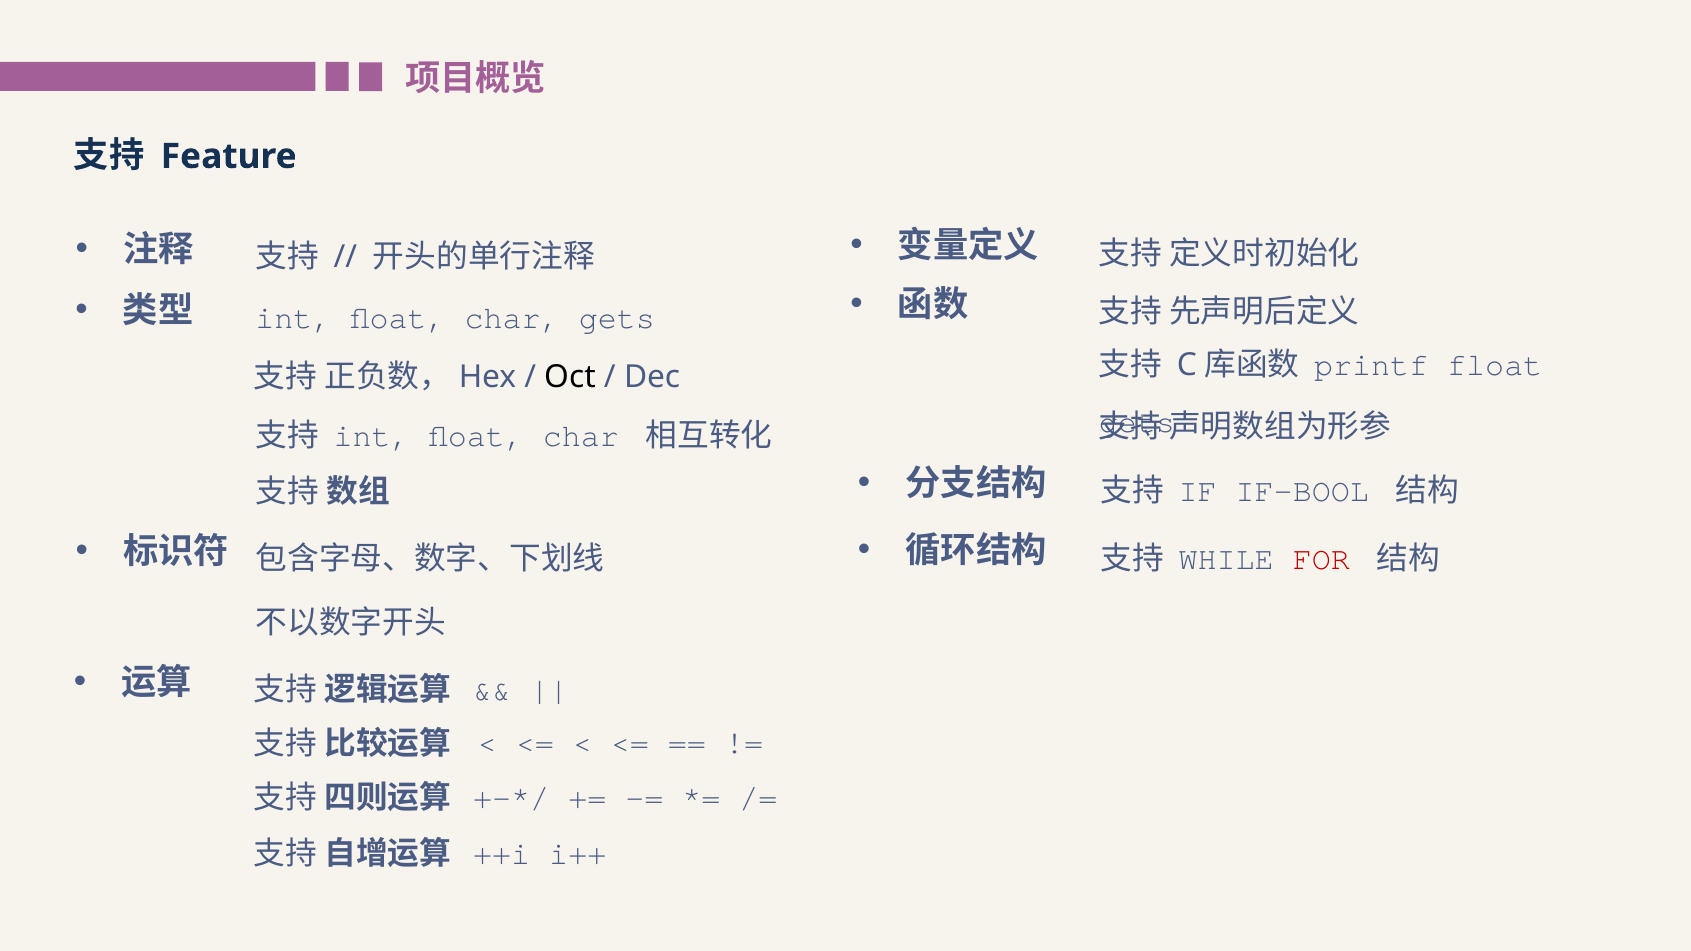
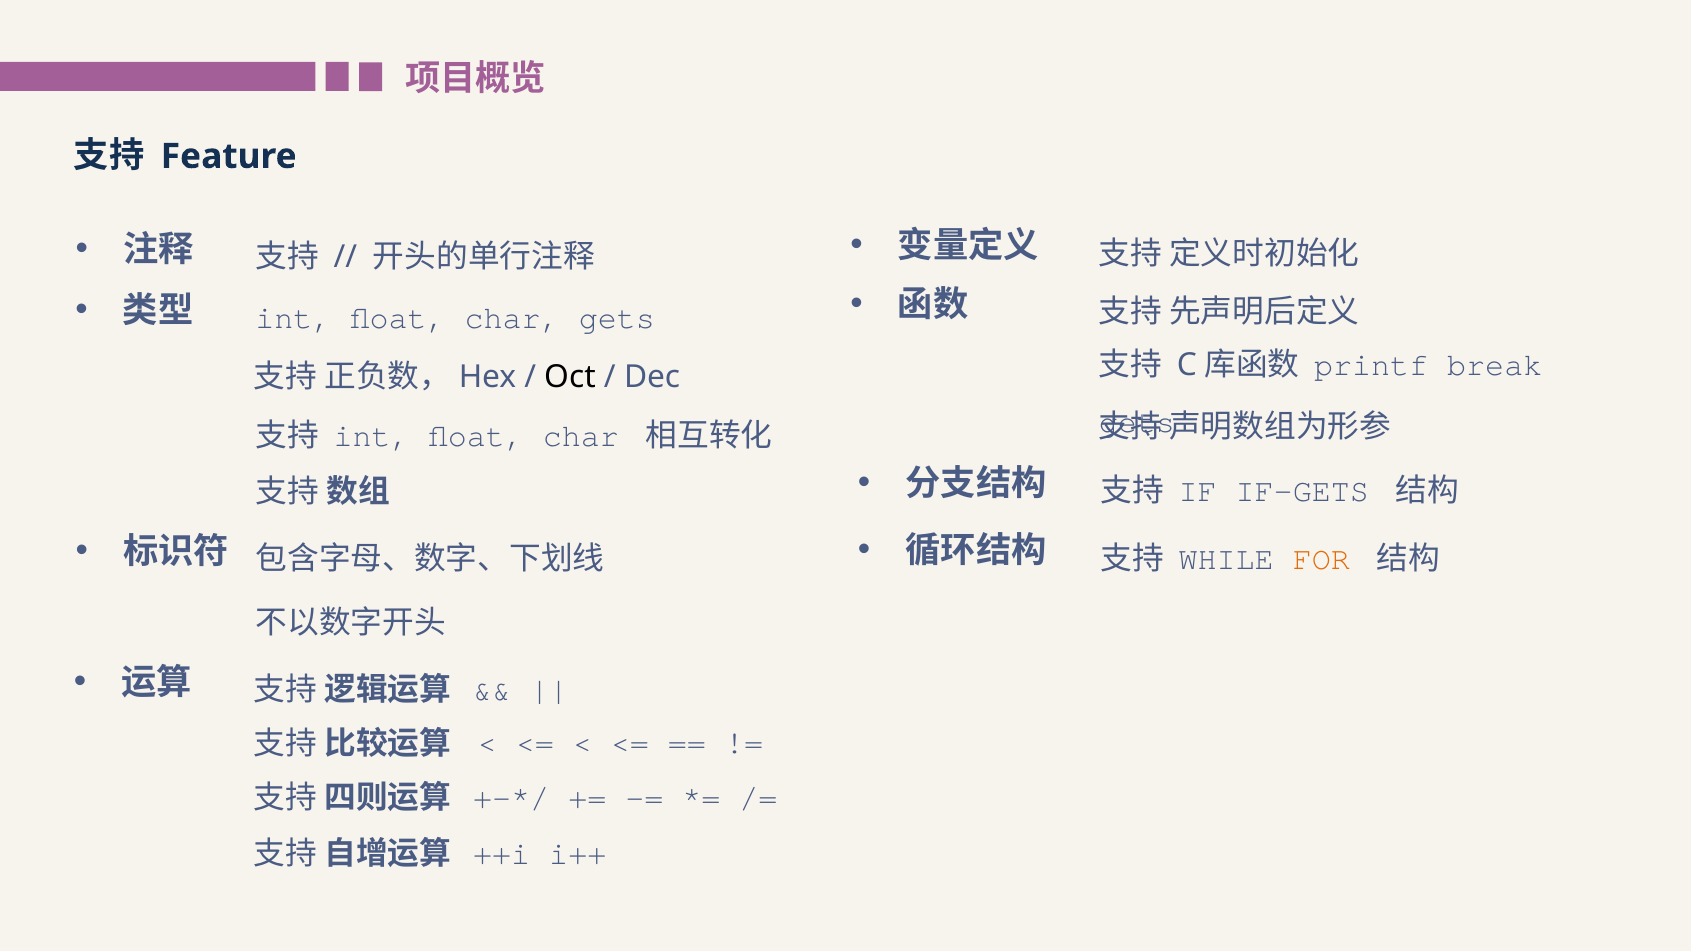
printf float: float -> break (1495, 365)
IF-BOOL: IF-BOOL -> IF-GETS (1302, 492)
FOR colour: red -> orange (1321, 559)
